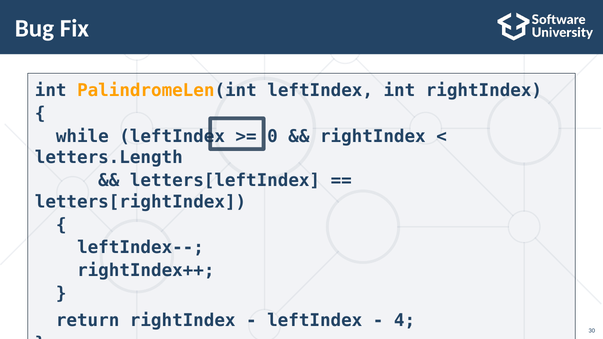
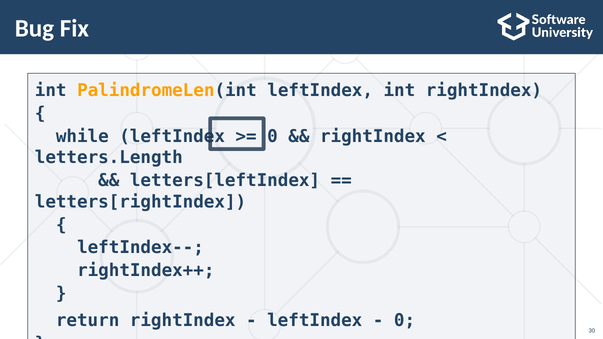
4: 4 -> 0 (405, 321)
